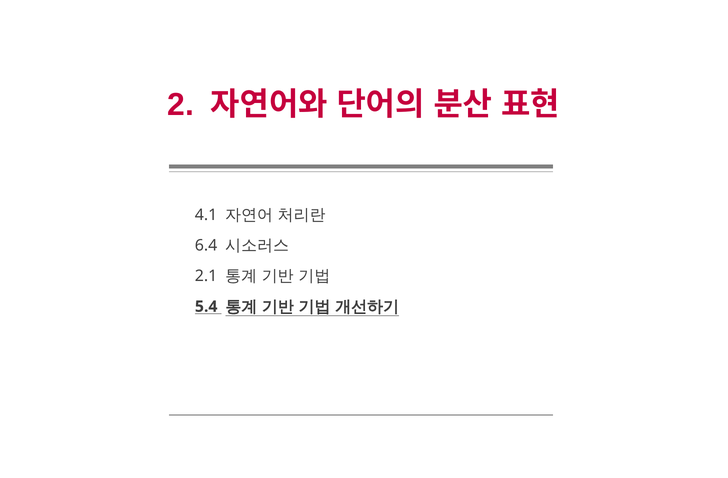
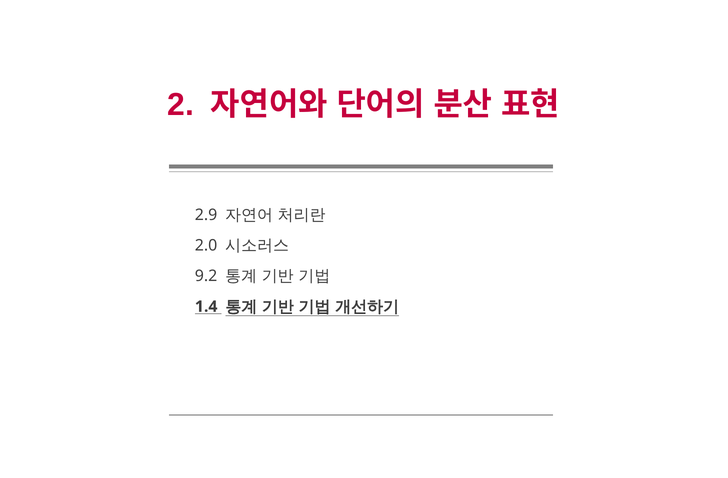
4.1: 4.1 -> 2.9 (206, 215)
6.4: 6.4 -> 2.0 (206, 246)
2.1: 2.1 -> 9.2 (206, 276)
5.4: 5.4 -> 1.4 (206, 307)
